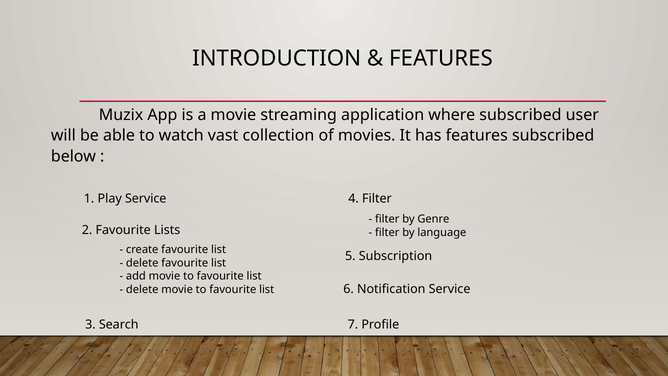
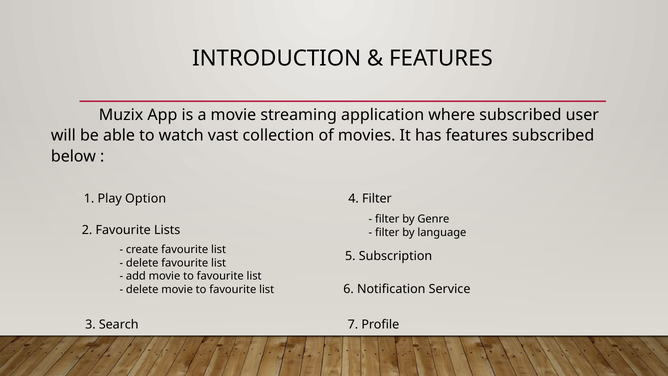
Play Service: Service -> Option (146, 199)
